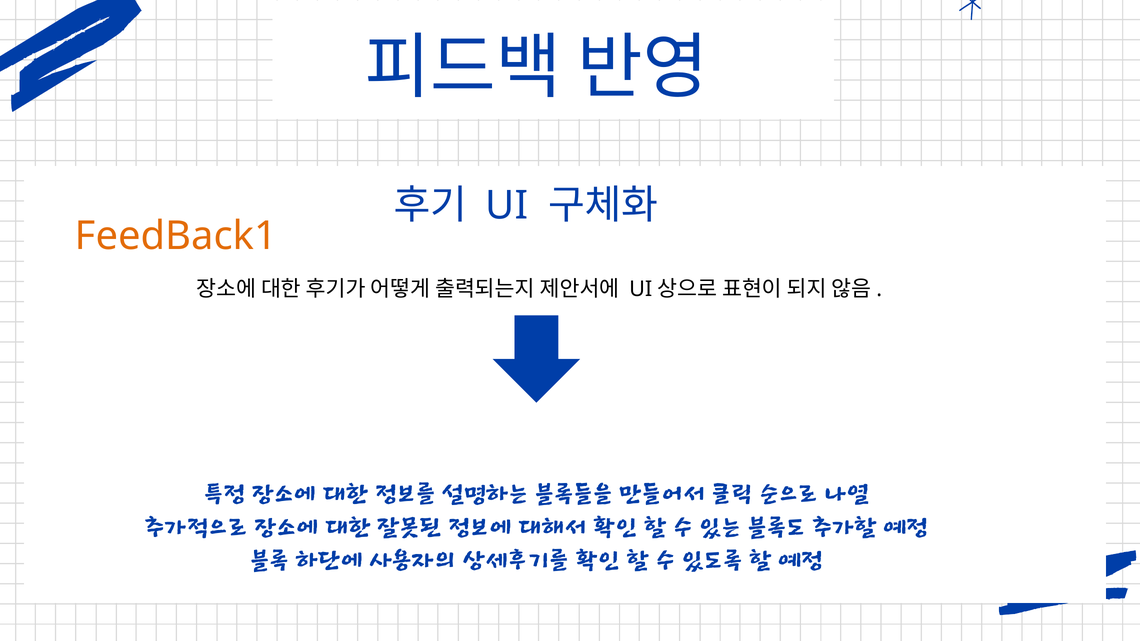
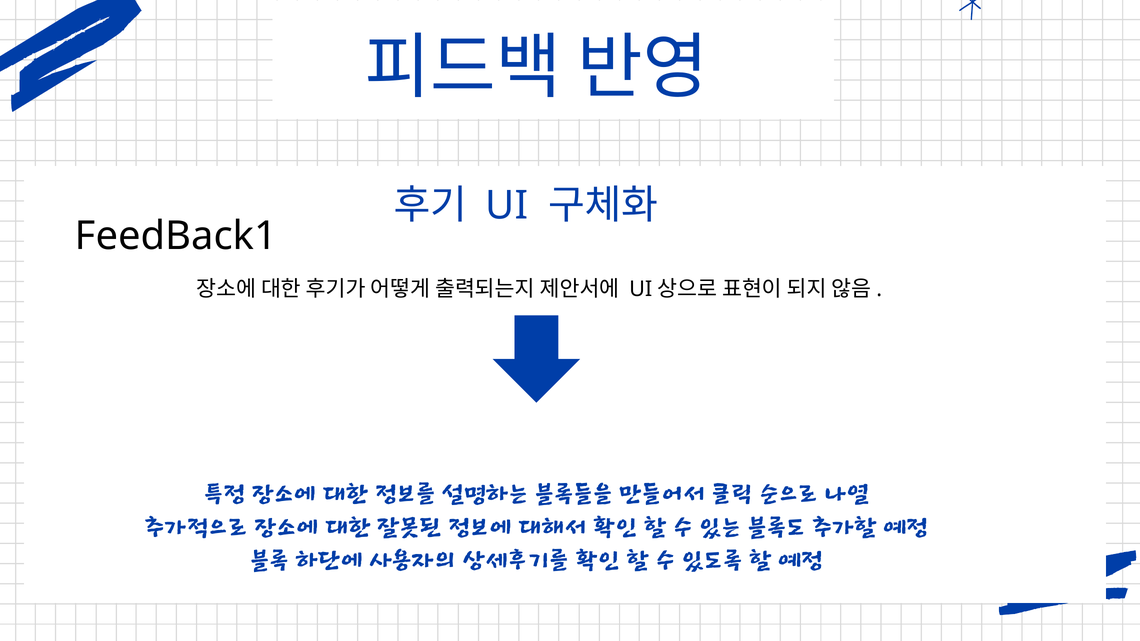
FeedBack1 colour: orange -> black (176, 236)
